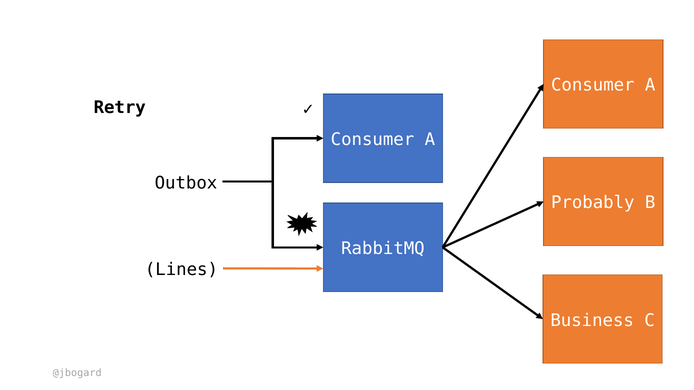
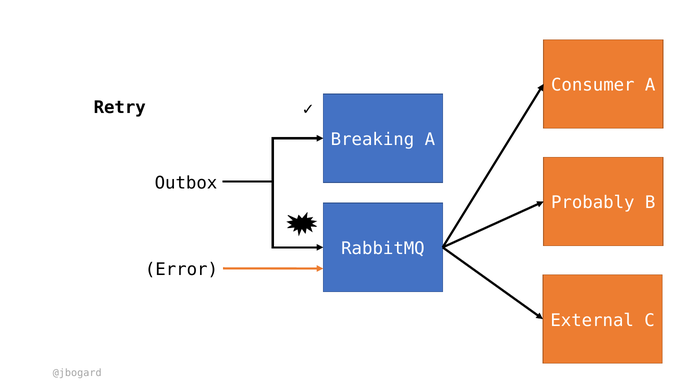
Consumer: Consumer -> Breaking (372, 140)
Lines: Lines -> Error (181, 270)
Business: Business -> External (592, 321)
